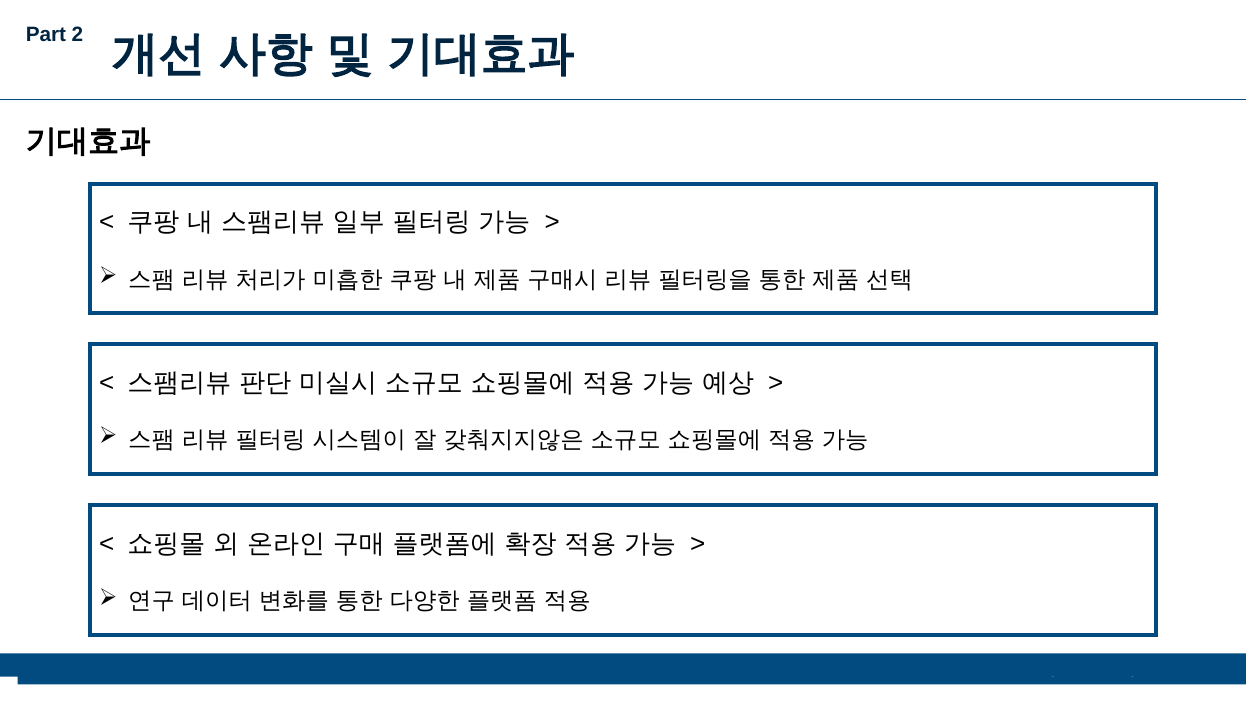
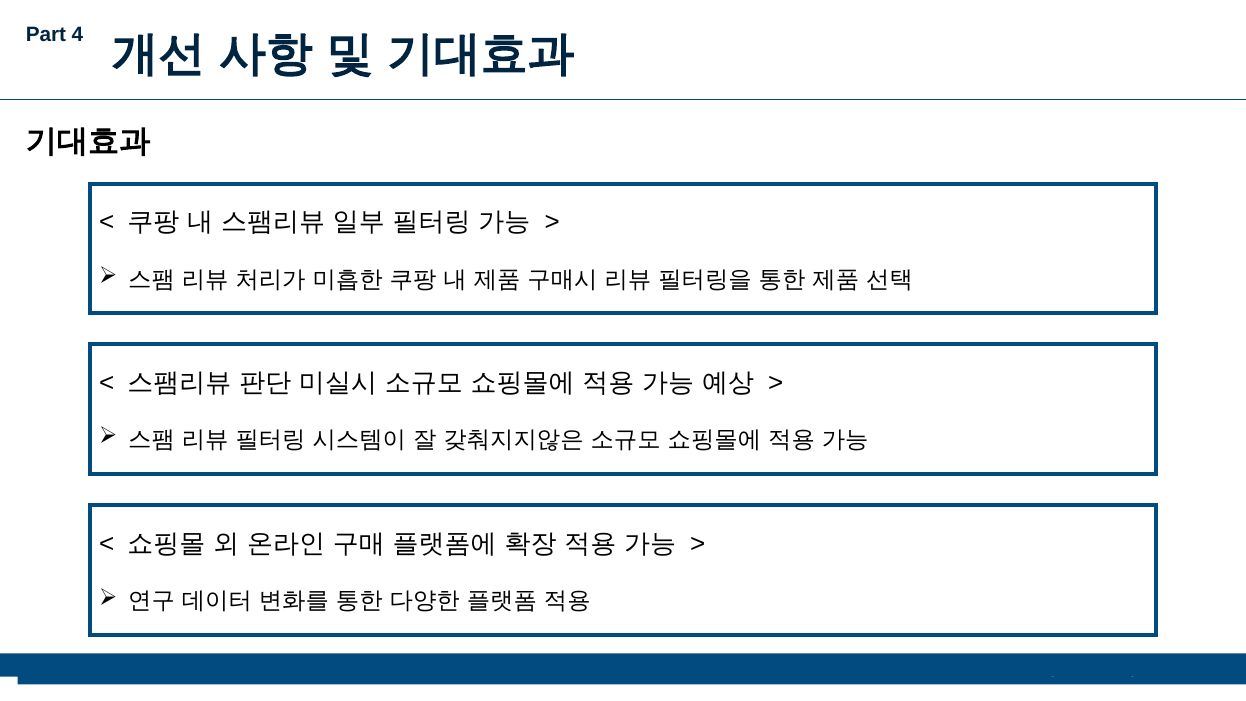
2: 2 -> 4 (77, 35)
